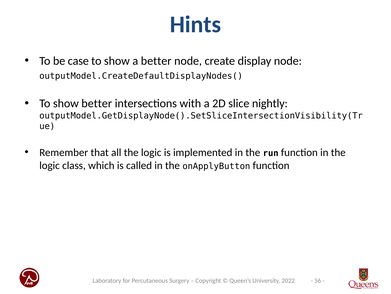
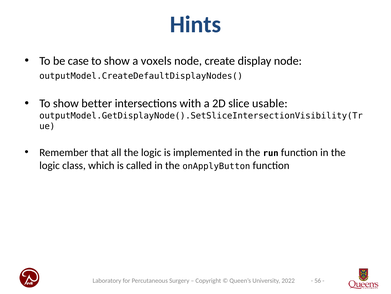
a better: better -> voxels (156, 61)
nightly: nightly -> usable (270, 103)
